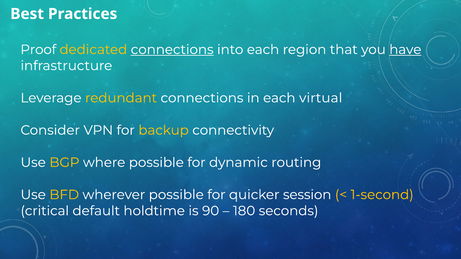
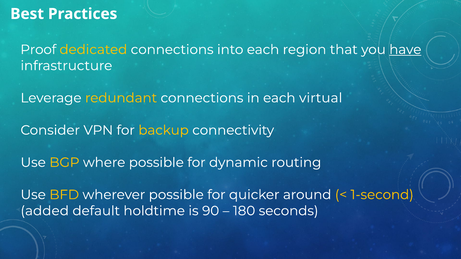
connections underline: present -> none (172, 50)
session: session -> around (307, 195)
critical: critical -> added (45, 211)
